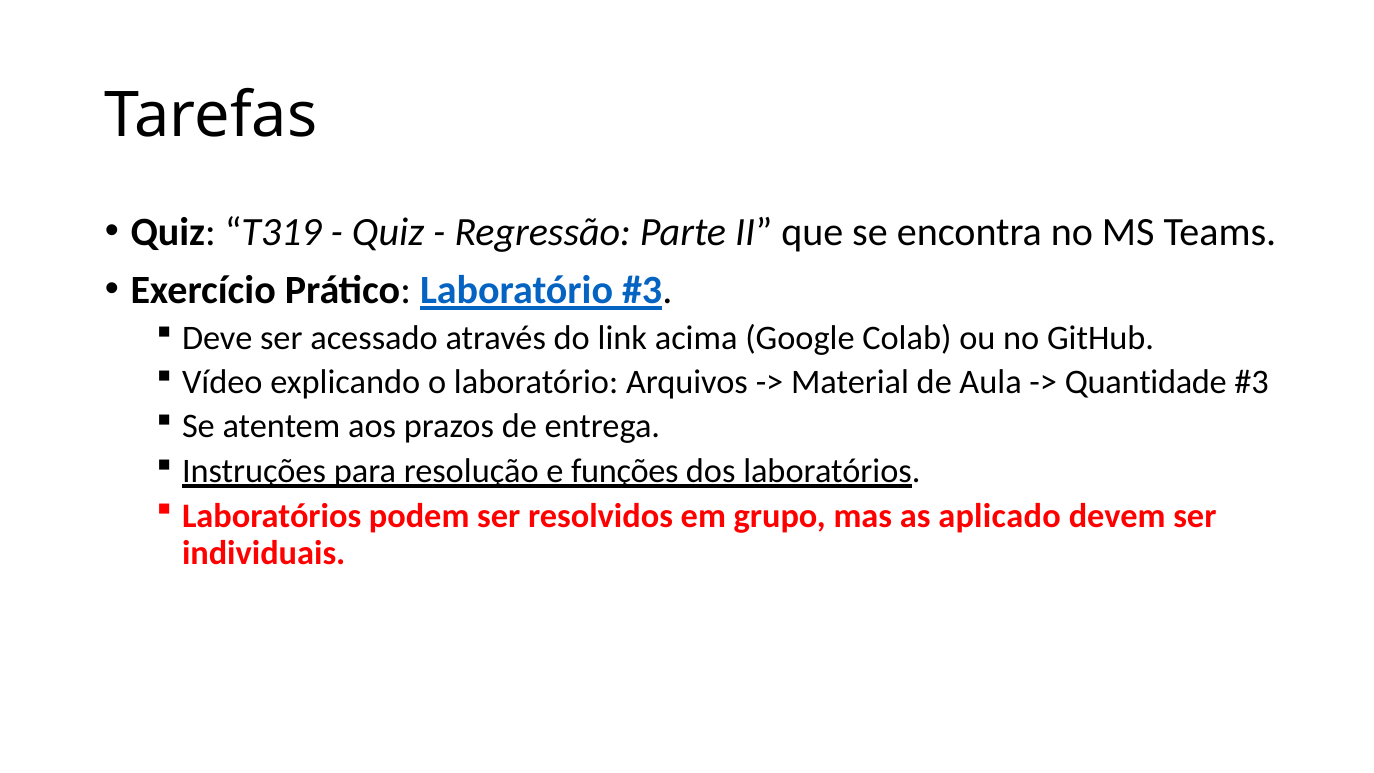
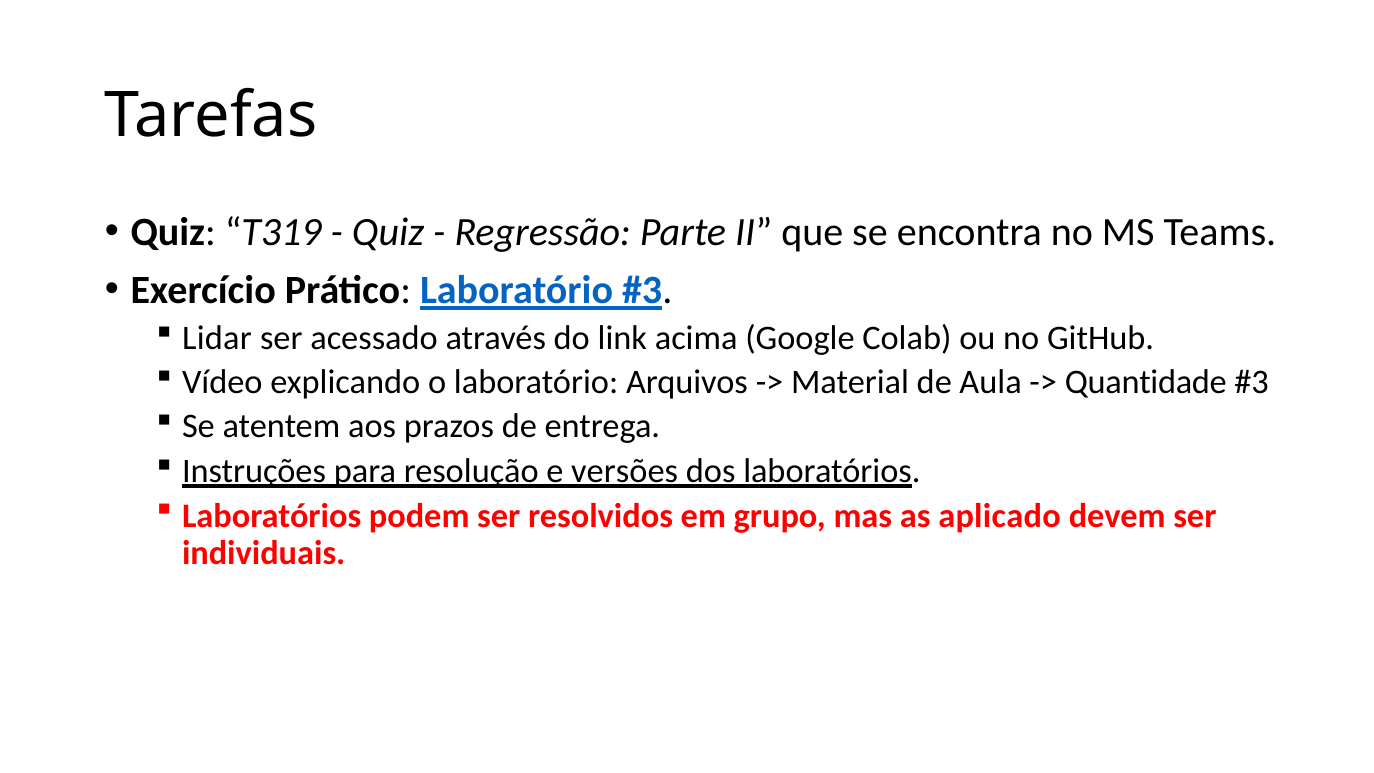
Deve: Deve -> Lidar (217, 338)
funções: funções -> versões (625, 471)
